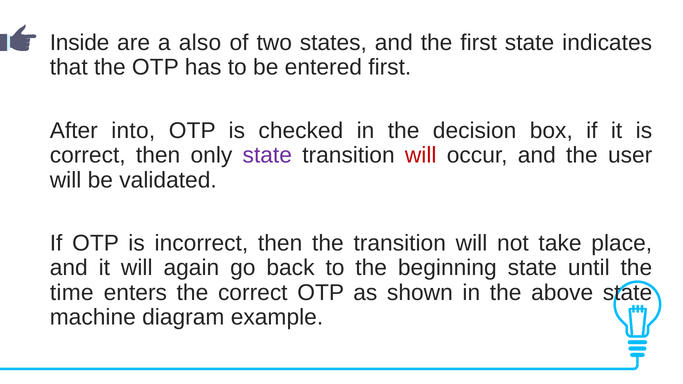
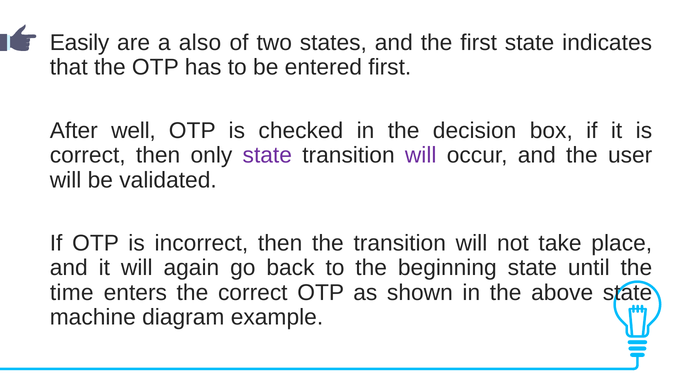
Inside: Inside -> Easily (80, 43)
into: into -> well (134, 131)
will colour: red -> purple (421, 155)
